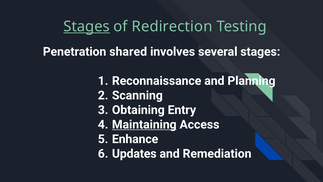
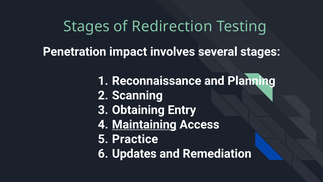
Stages underline: present -> none (87, 26)
shared: shared -> impact (128, 52)
Enhance: Enhance -> Practice (135, 139)
